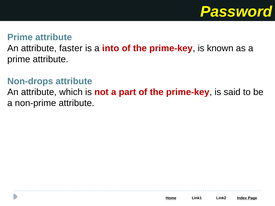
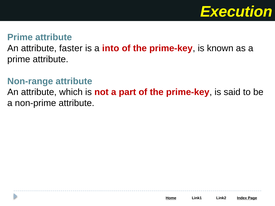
Password: Password -> Execution (236, 12)
Non-drops: Non-drops -> Non-range (30, 81)
